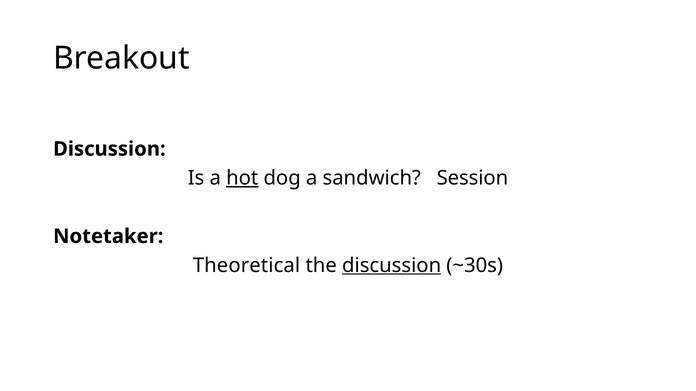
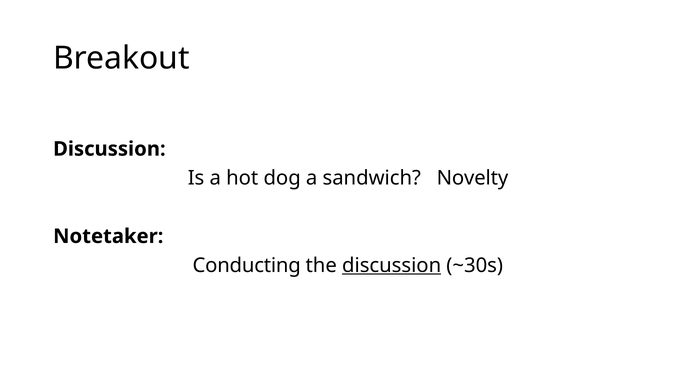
hot underline: present -> none (242, 178)
Session: Session -> Novelty (472, 178)
Theoretical: Theoretical -> Conducting (247, 266)
